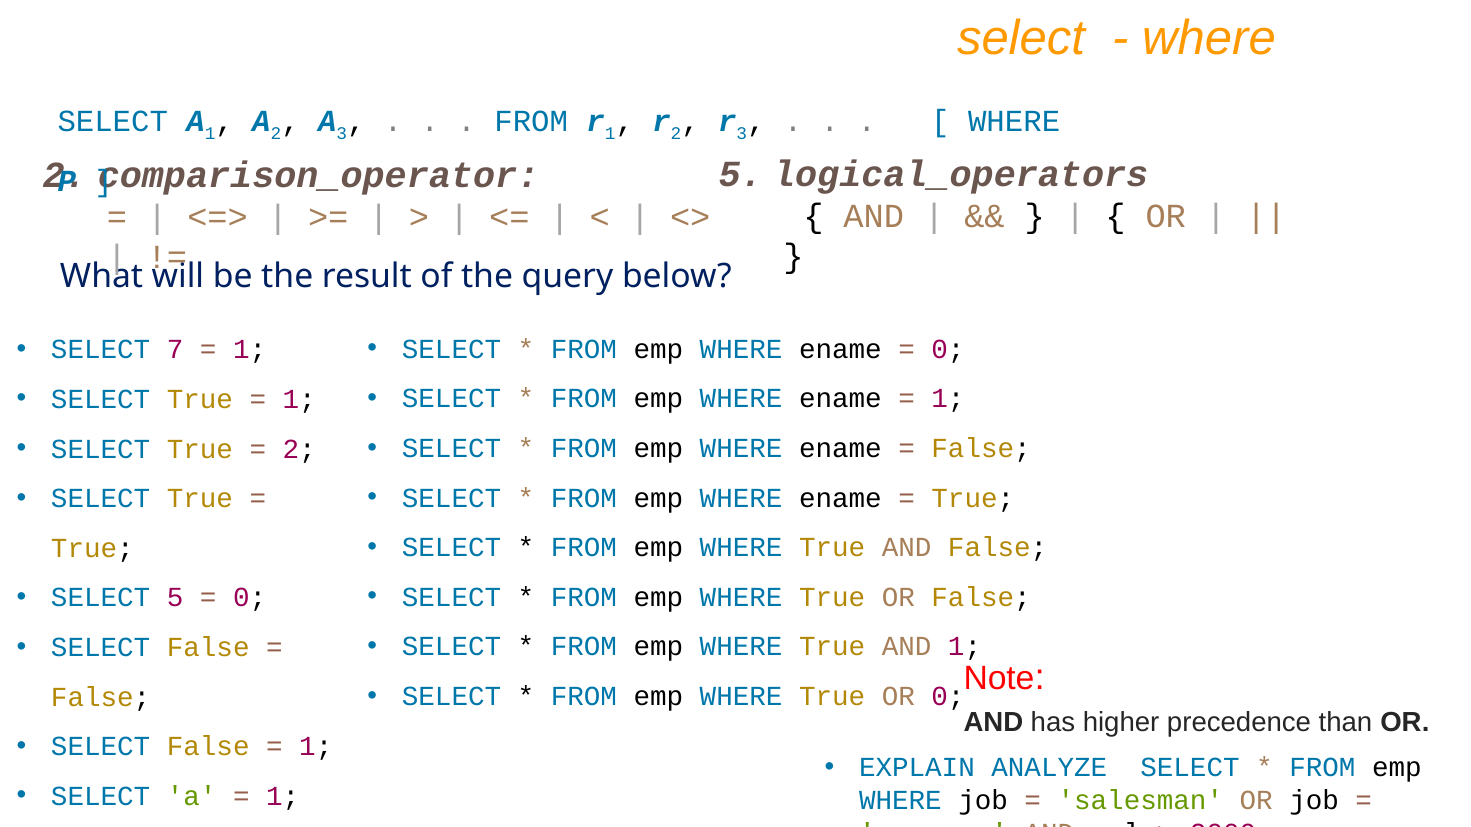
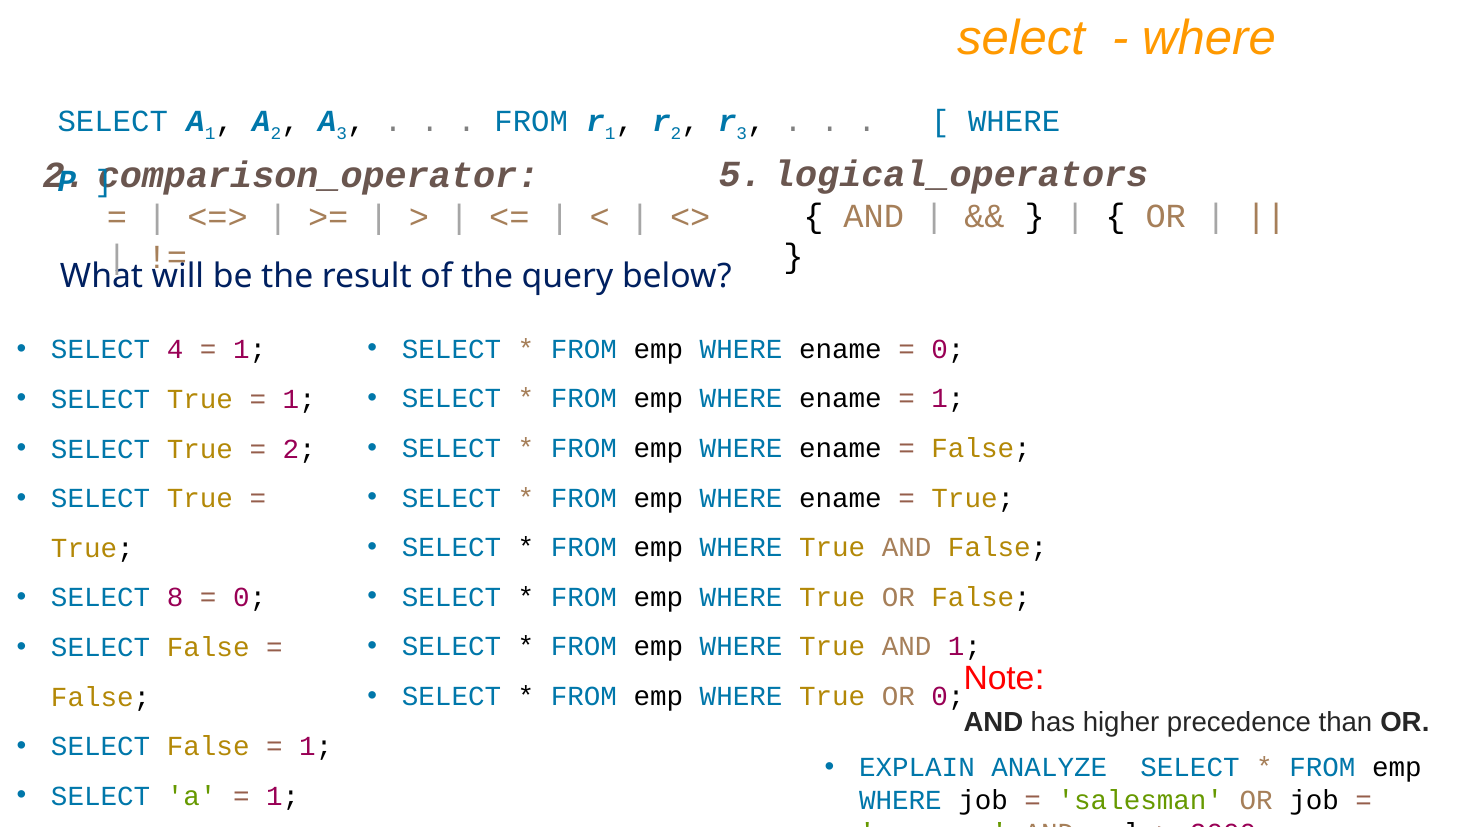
7: 7 -> 4 (175, 350)
SELECT 5: 5 -> 8 (175, 598)
